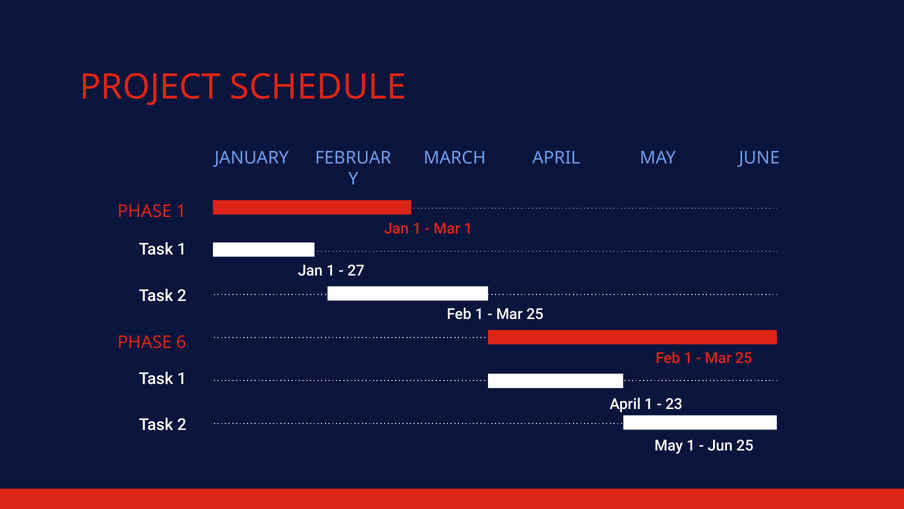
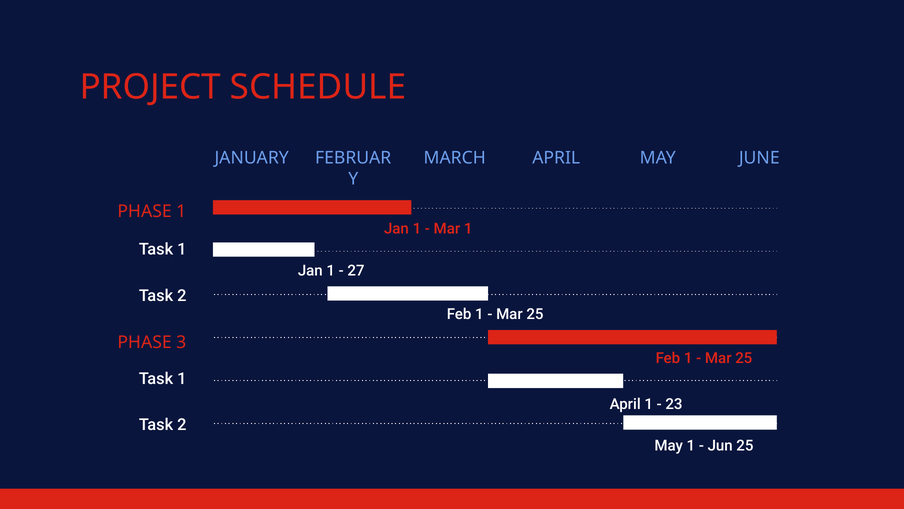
6: 6 -> 3 (181, 342)
